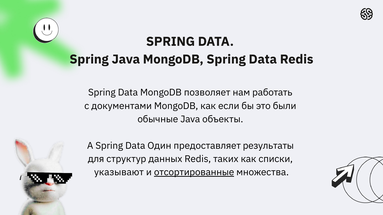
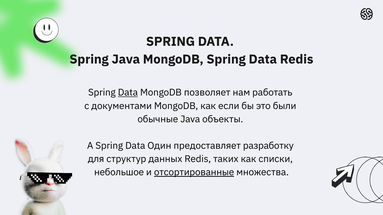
Data underline: none -> present (128, 93)
результаты: результаты -> разработку (268, 146)
указывают: указывают -> небольшое (119, 173)
